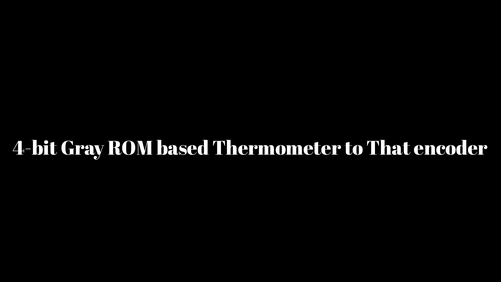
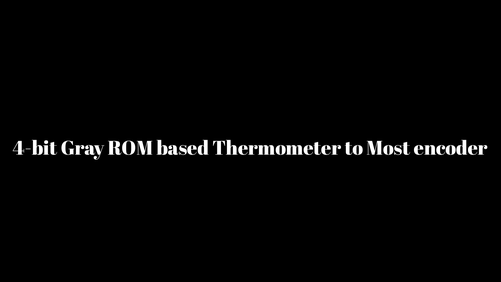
That: That -> Most (388, 148)
